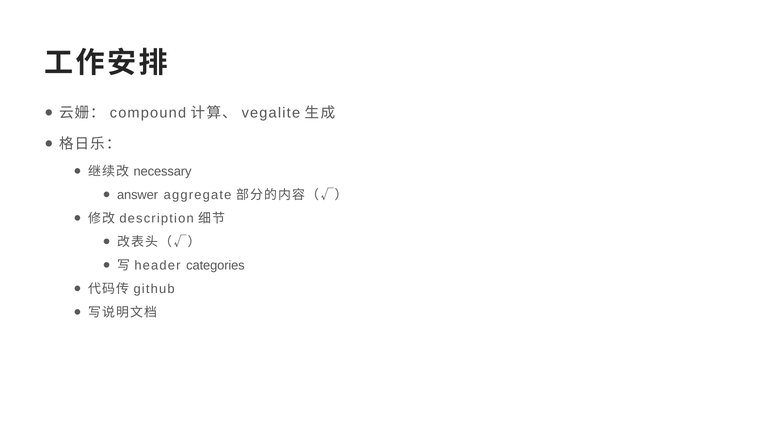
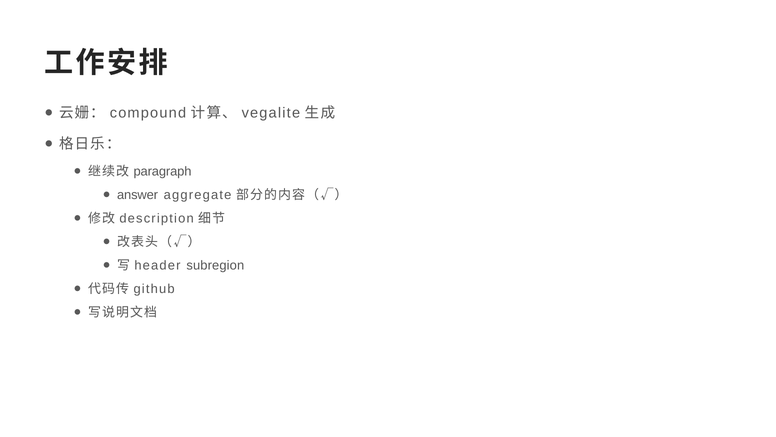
necessary: necessary -> paragraph (163, 171)
categories: categories -> subregion (215, 265)
